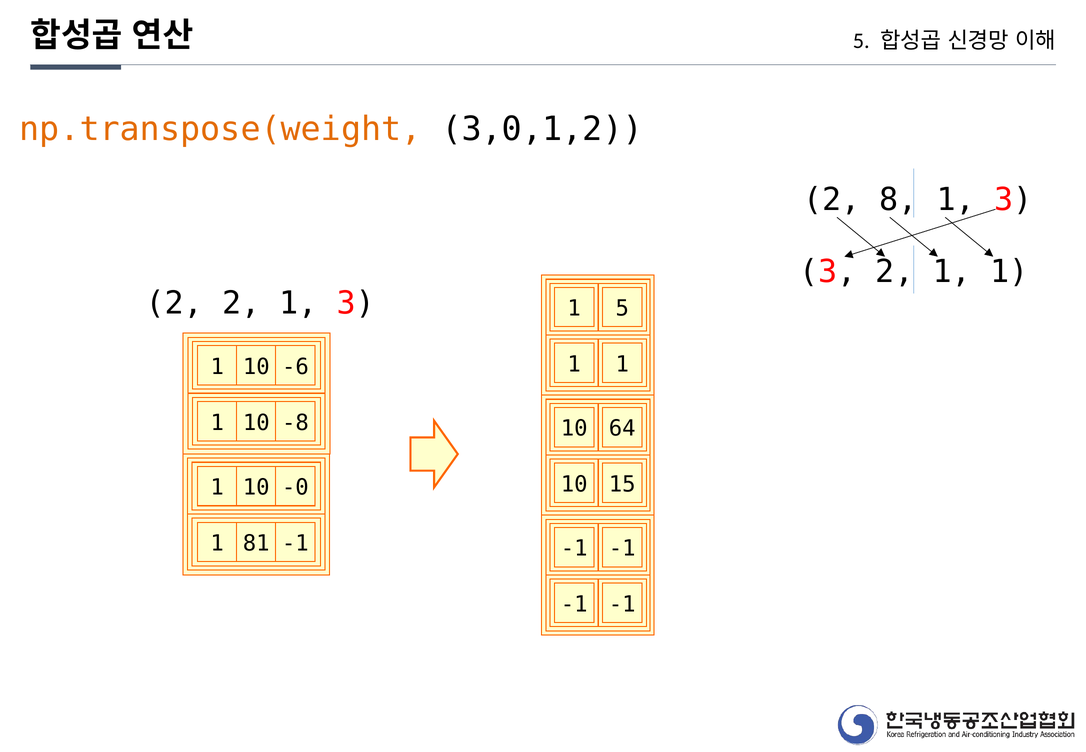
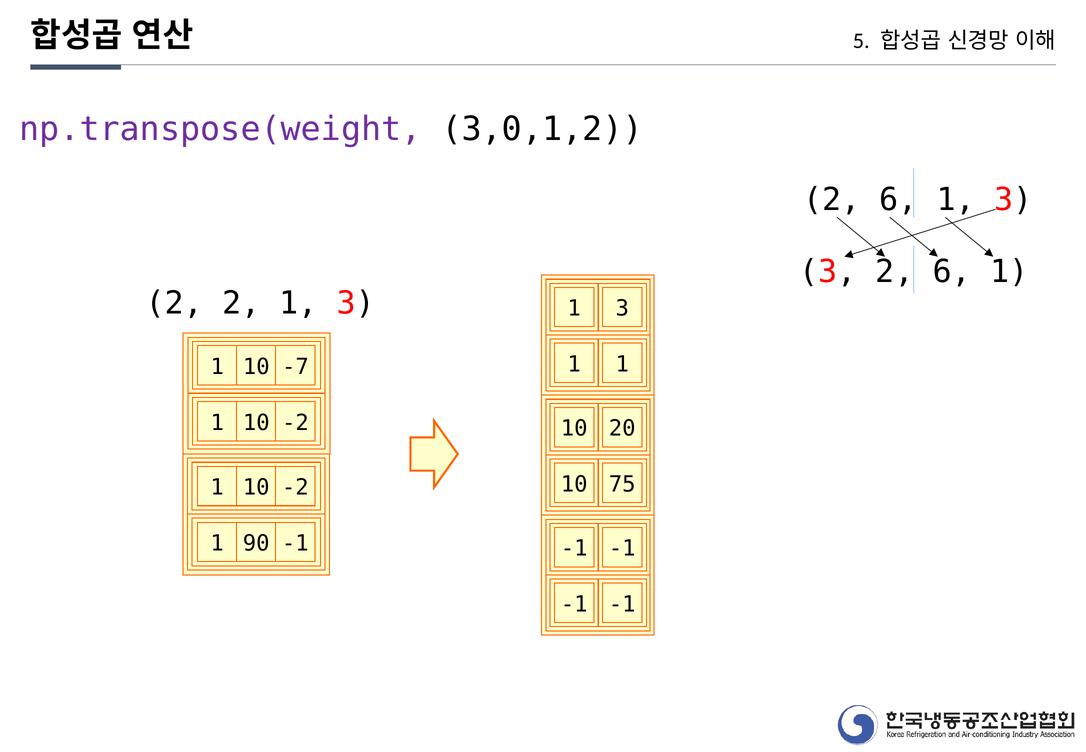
np.transpose(weight colour: orange -> purple (220, 129)
8: 8 -> 6 (898, 200)
3 2 1: 1 -> 6 (952, 272)
5: 5 -> 3 (622, 309)
-6: -6 -> -7 (295, 367)
-8: -8 -> -2 (295, 423)
64: 64 -> 20 (622, 429)
15: 15 -> 75 (622, 484)
-0: -0 -> -2 (295, 487)
81: 81 -> 90 (256, 543)
